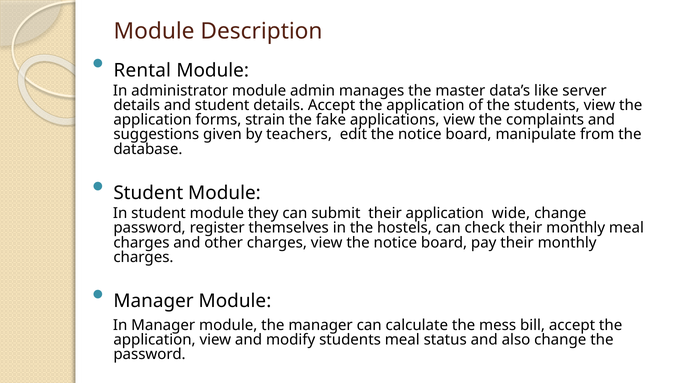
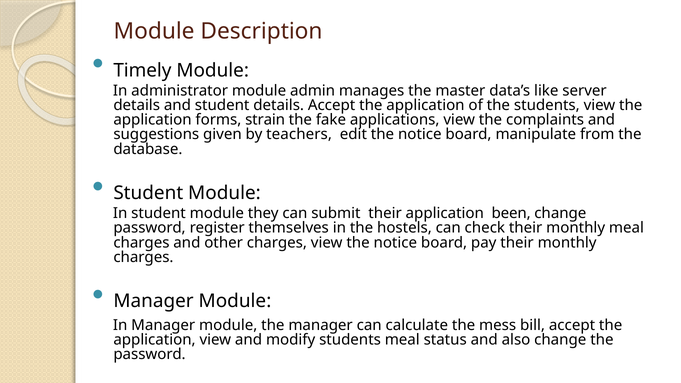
Rental: Rental -> Timely (142, 71)
wide: wide -> been (511, 214)
